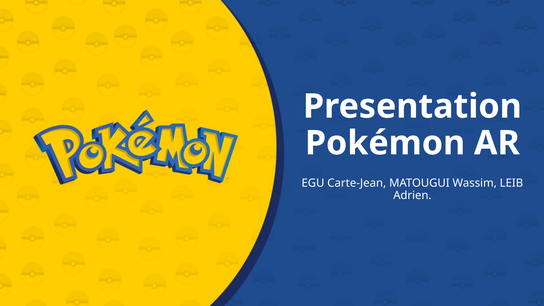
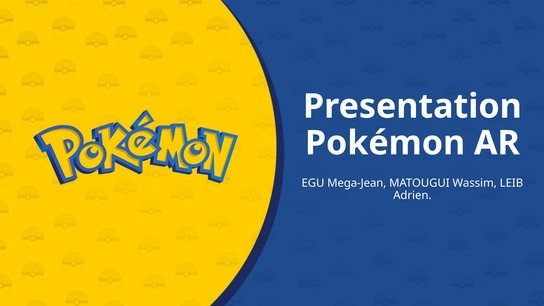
Carte-Jean: Carte-Jean -> Mega-Jean (357, 183)
